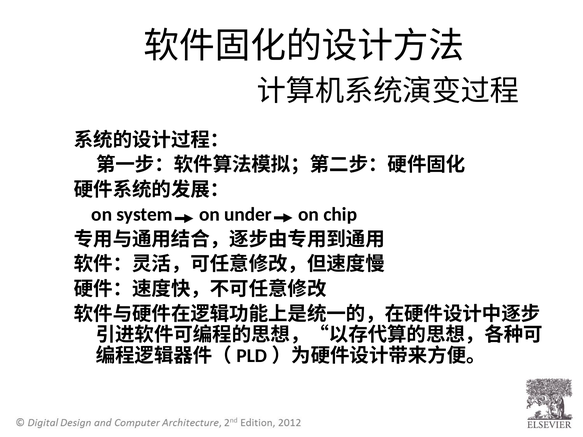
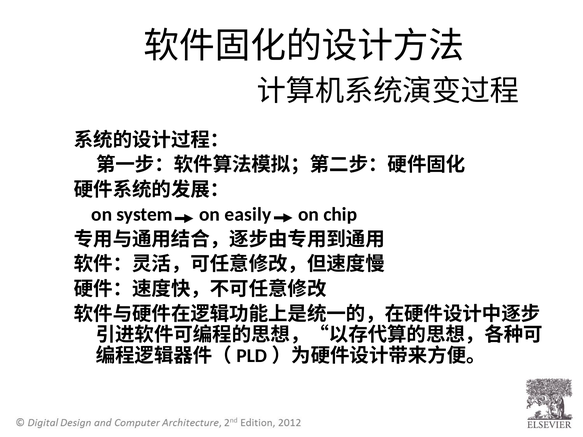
under: under -> easily (248, 215)
